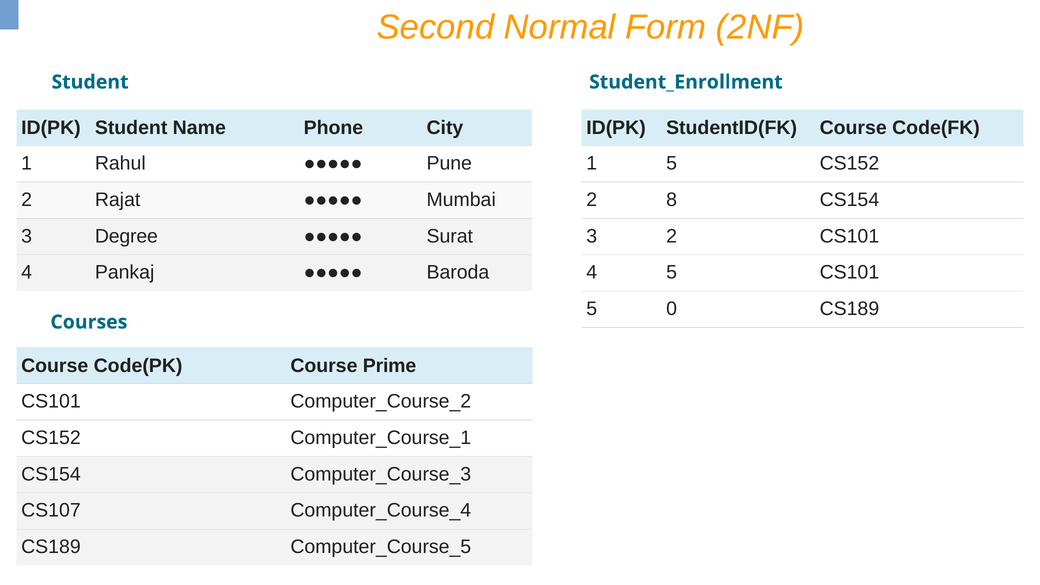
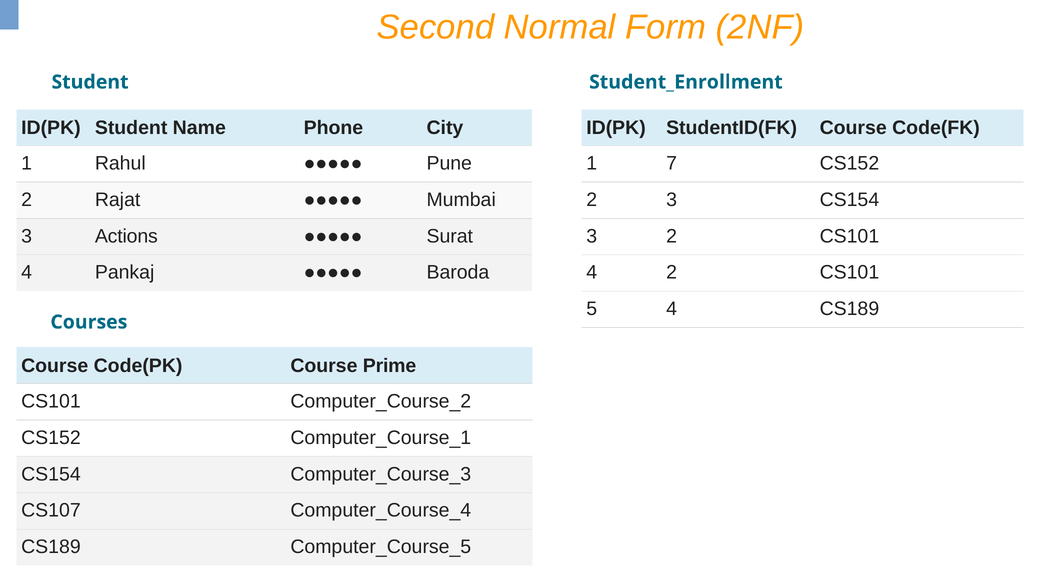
1 5: 5 -> 7 (672, 163)
2 8: 8 -> 3 (672, 200)
Degree: Degree -> Actions (126, 236)
4 5: 5 -> 2 (672, 273)
5 0: 0 -> 4 (672, 309)
